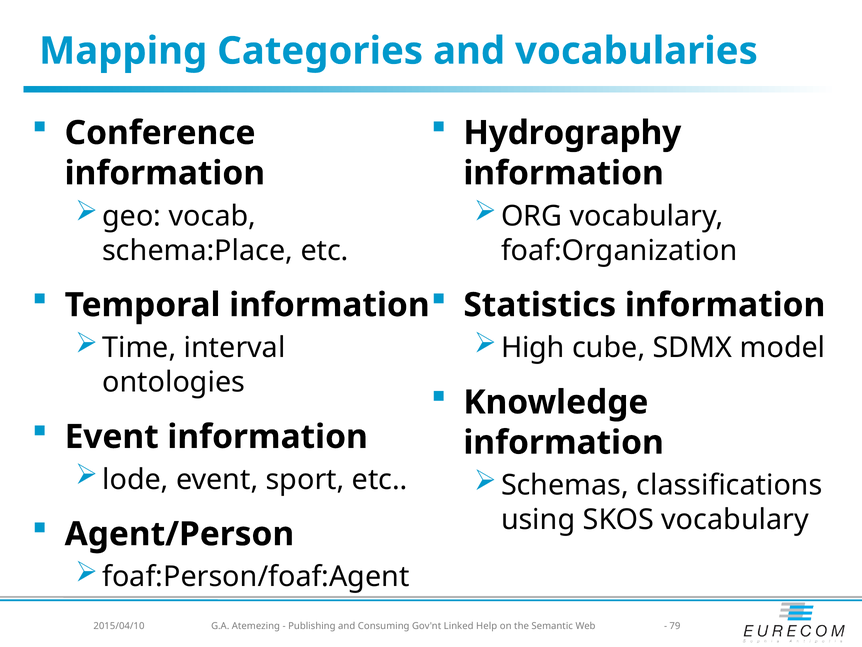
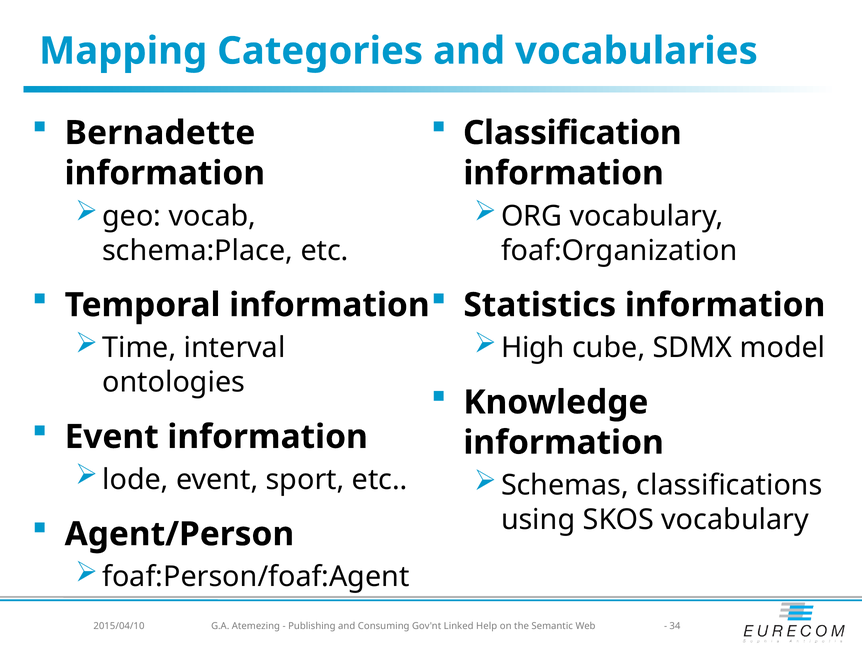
Conference: Conference -> Bernadette (160, 133)
Hydrography: Hydrography -> Classification (572, 133)
79: 79 -> 34 (675, 626)
